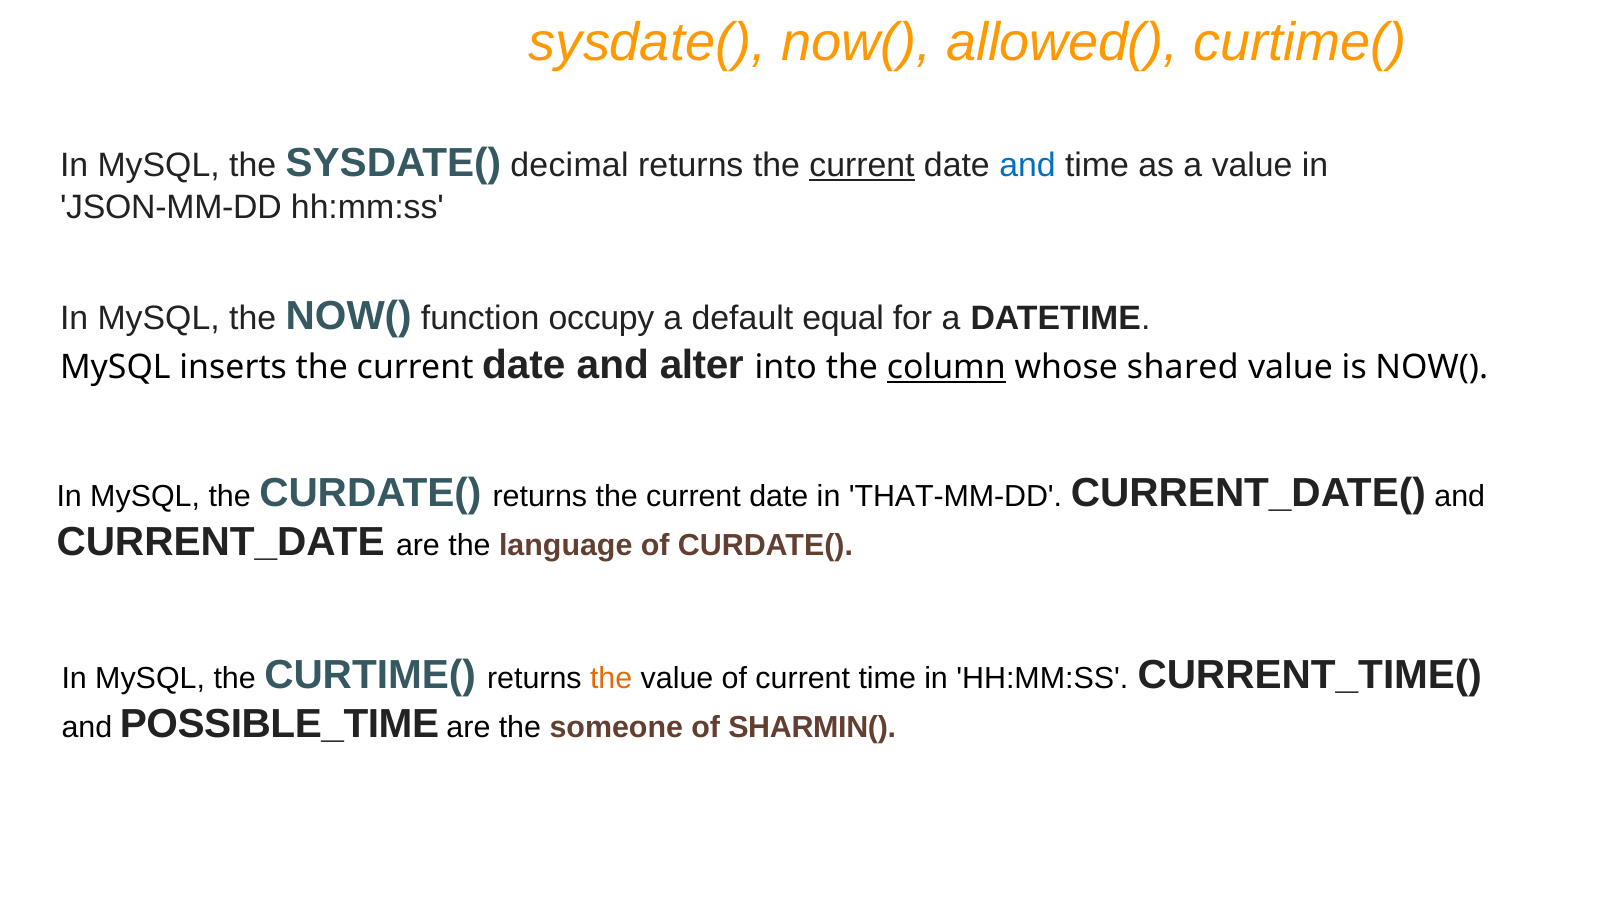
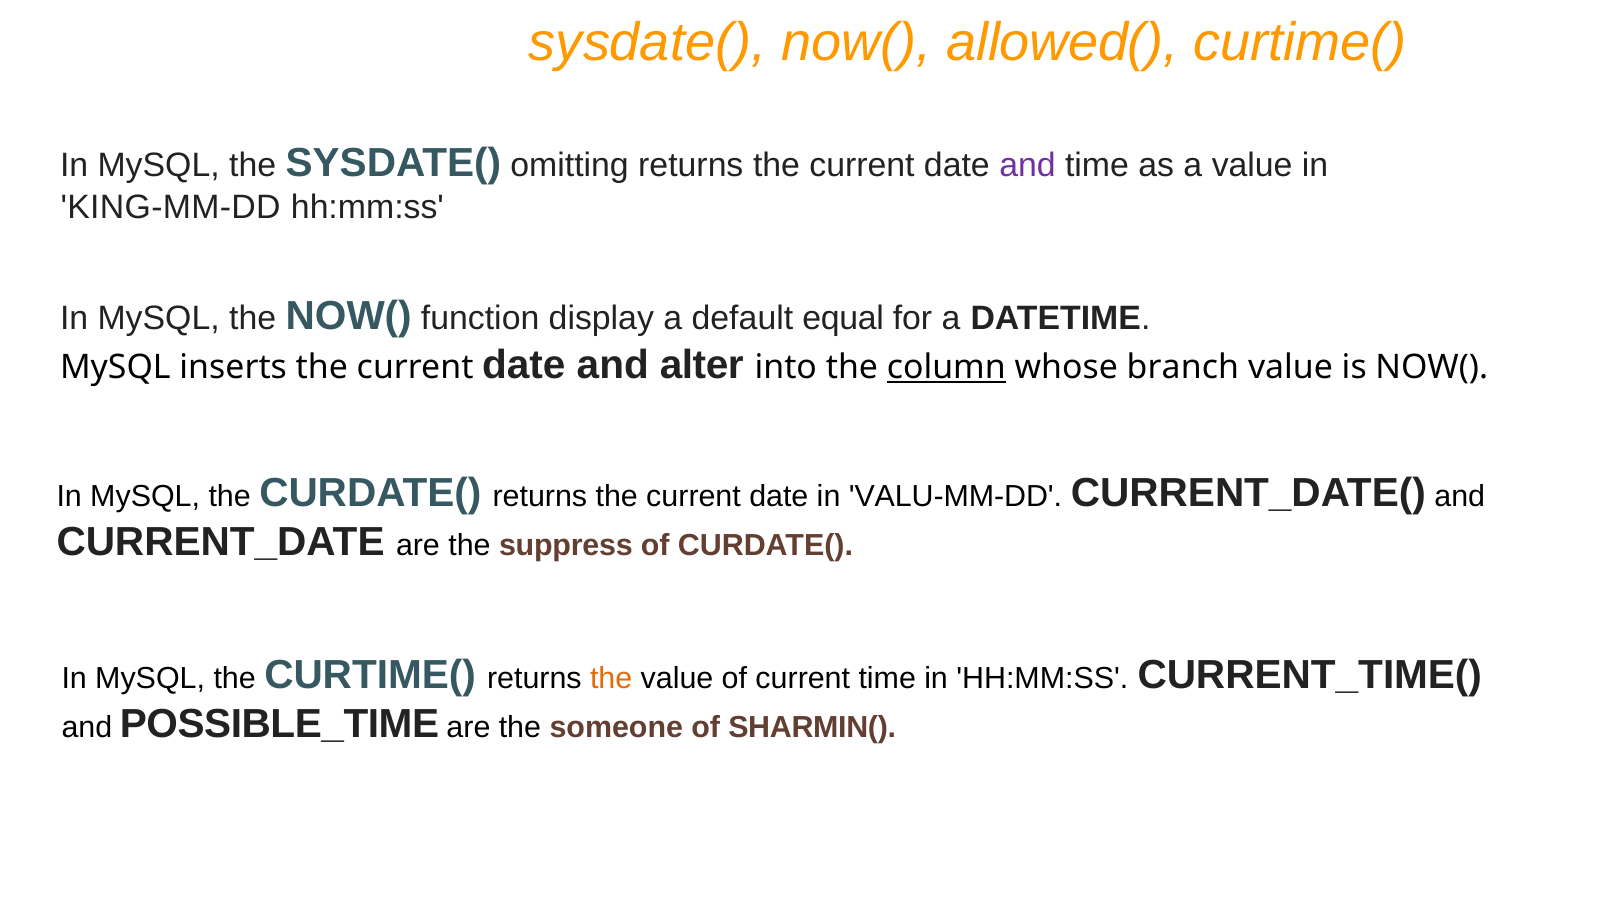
decimal: decimal -> omitting (570, 166)
current underline: present -> none (862, 166)
and colour: blue -> purple (1027, 166)
JSON-MM-DD: JSON-MM-DD -> KING-MM-DD (171, 208)
occupy: occupy -> display (601, 318)
shared: shared -> branch (1183, 367)
THAT-MM-DD: THAT-MM-DD -> VALU-MM-DD (955, 497)
language: language -> suppress (566, 546)
